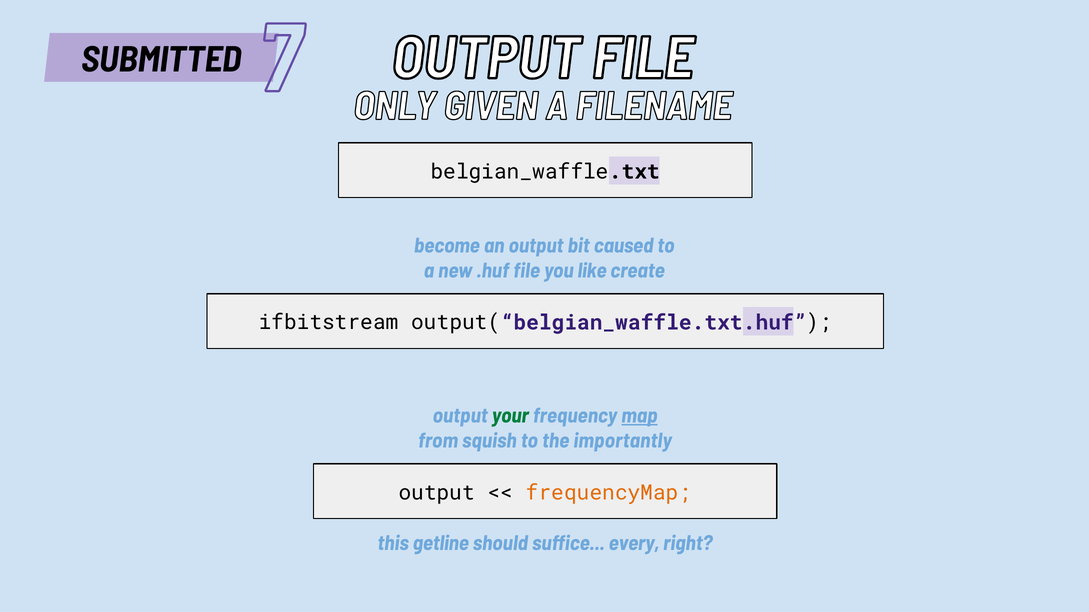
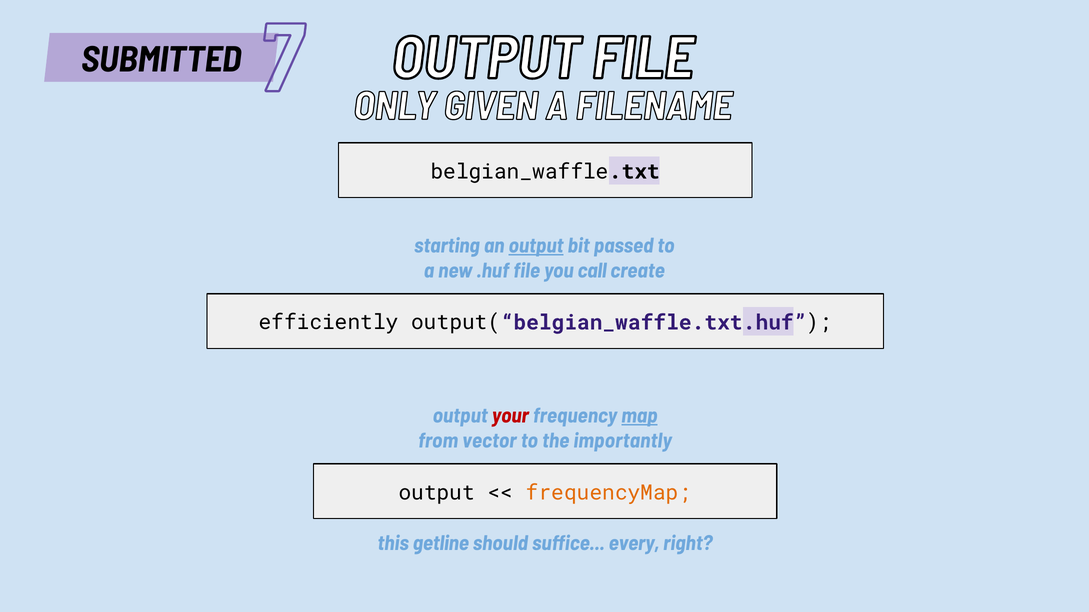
become: become -> starting (447, 246)
output underline: none -> present (536, 246)
caused: caused -> passed (624, 246)
like: like -> call (592, 271)
ifbitstream: ifbitstream -> efficiently (329, 323)
your colour: green -> red (510, 416)
squish: squish -> vector (489, 441)
